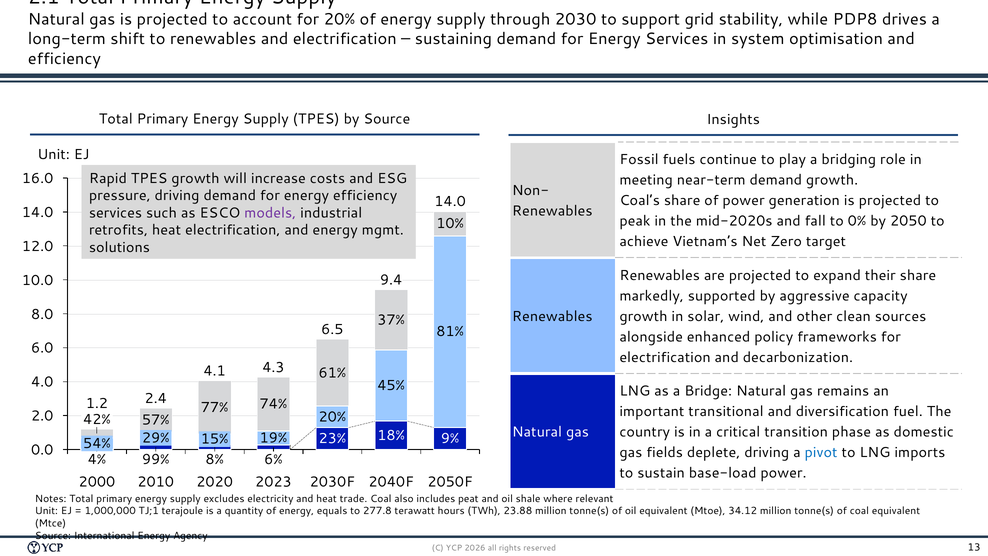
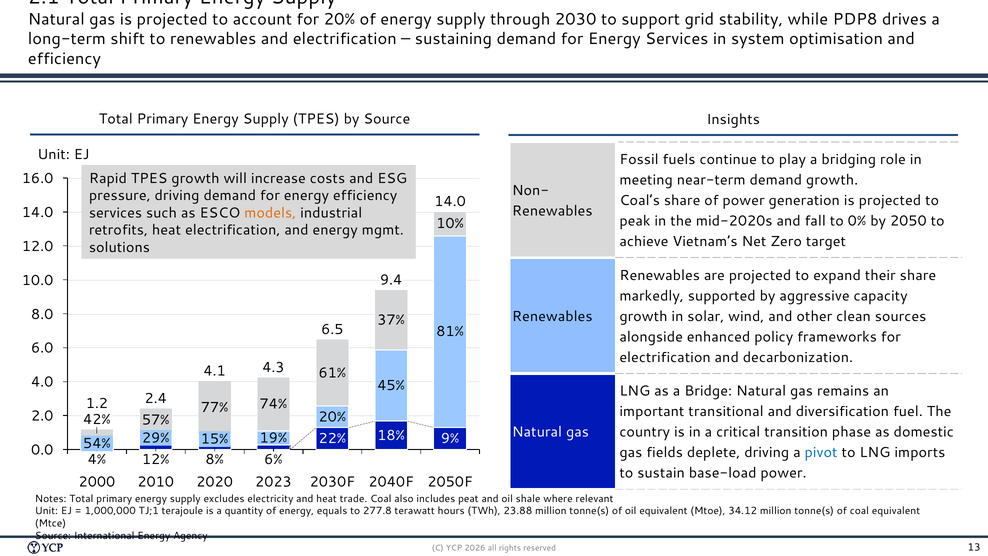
models colour: purple -> orange (270, 213)
23%: 23% -> 22% (332, 438)
99%: 99% -> 12% (156, 459)
